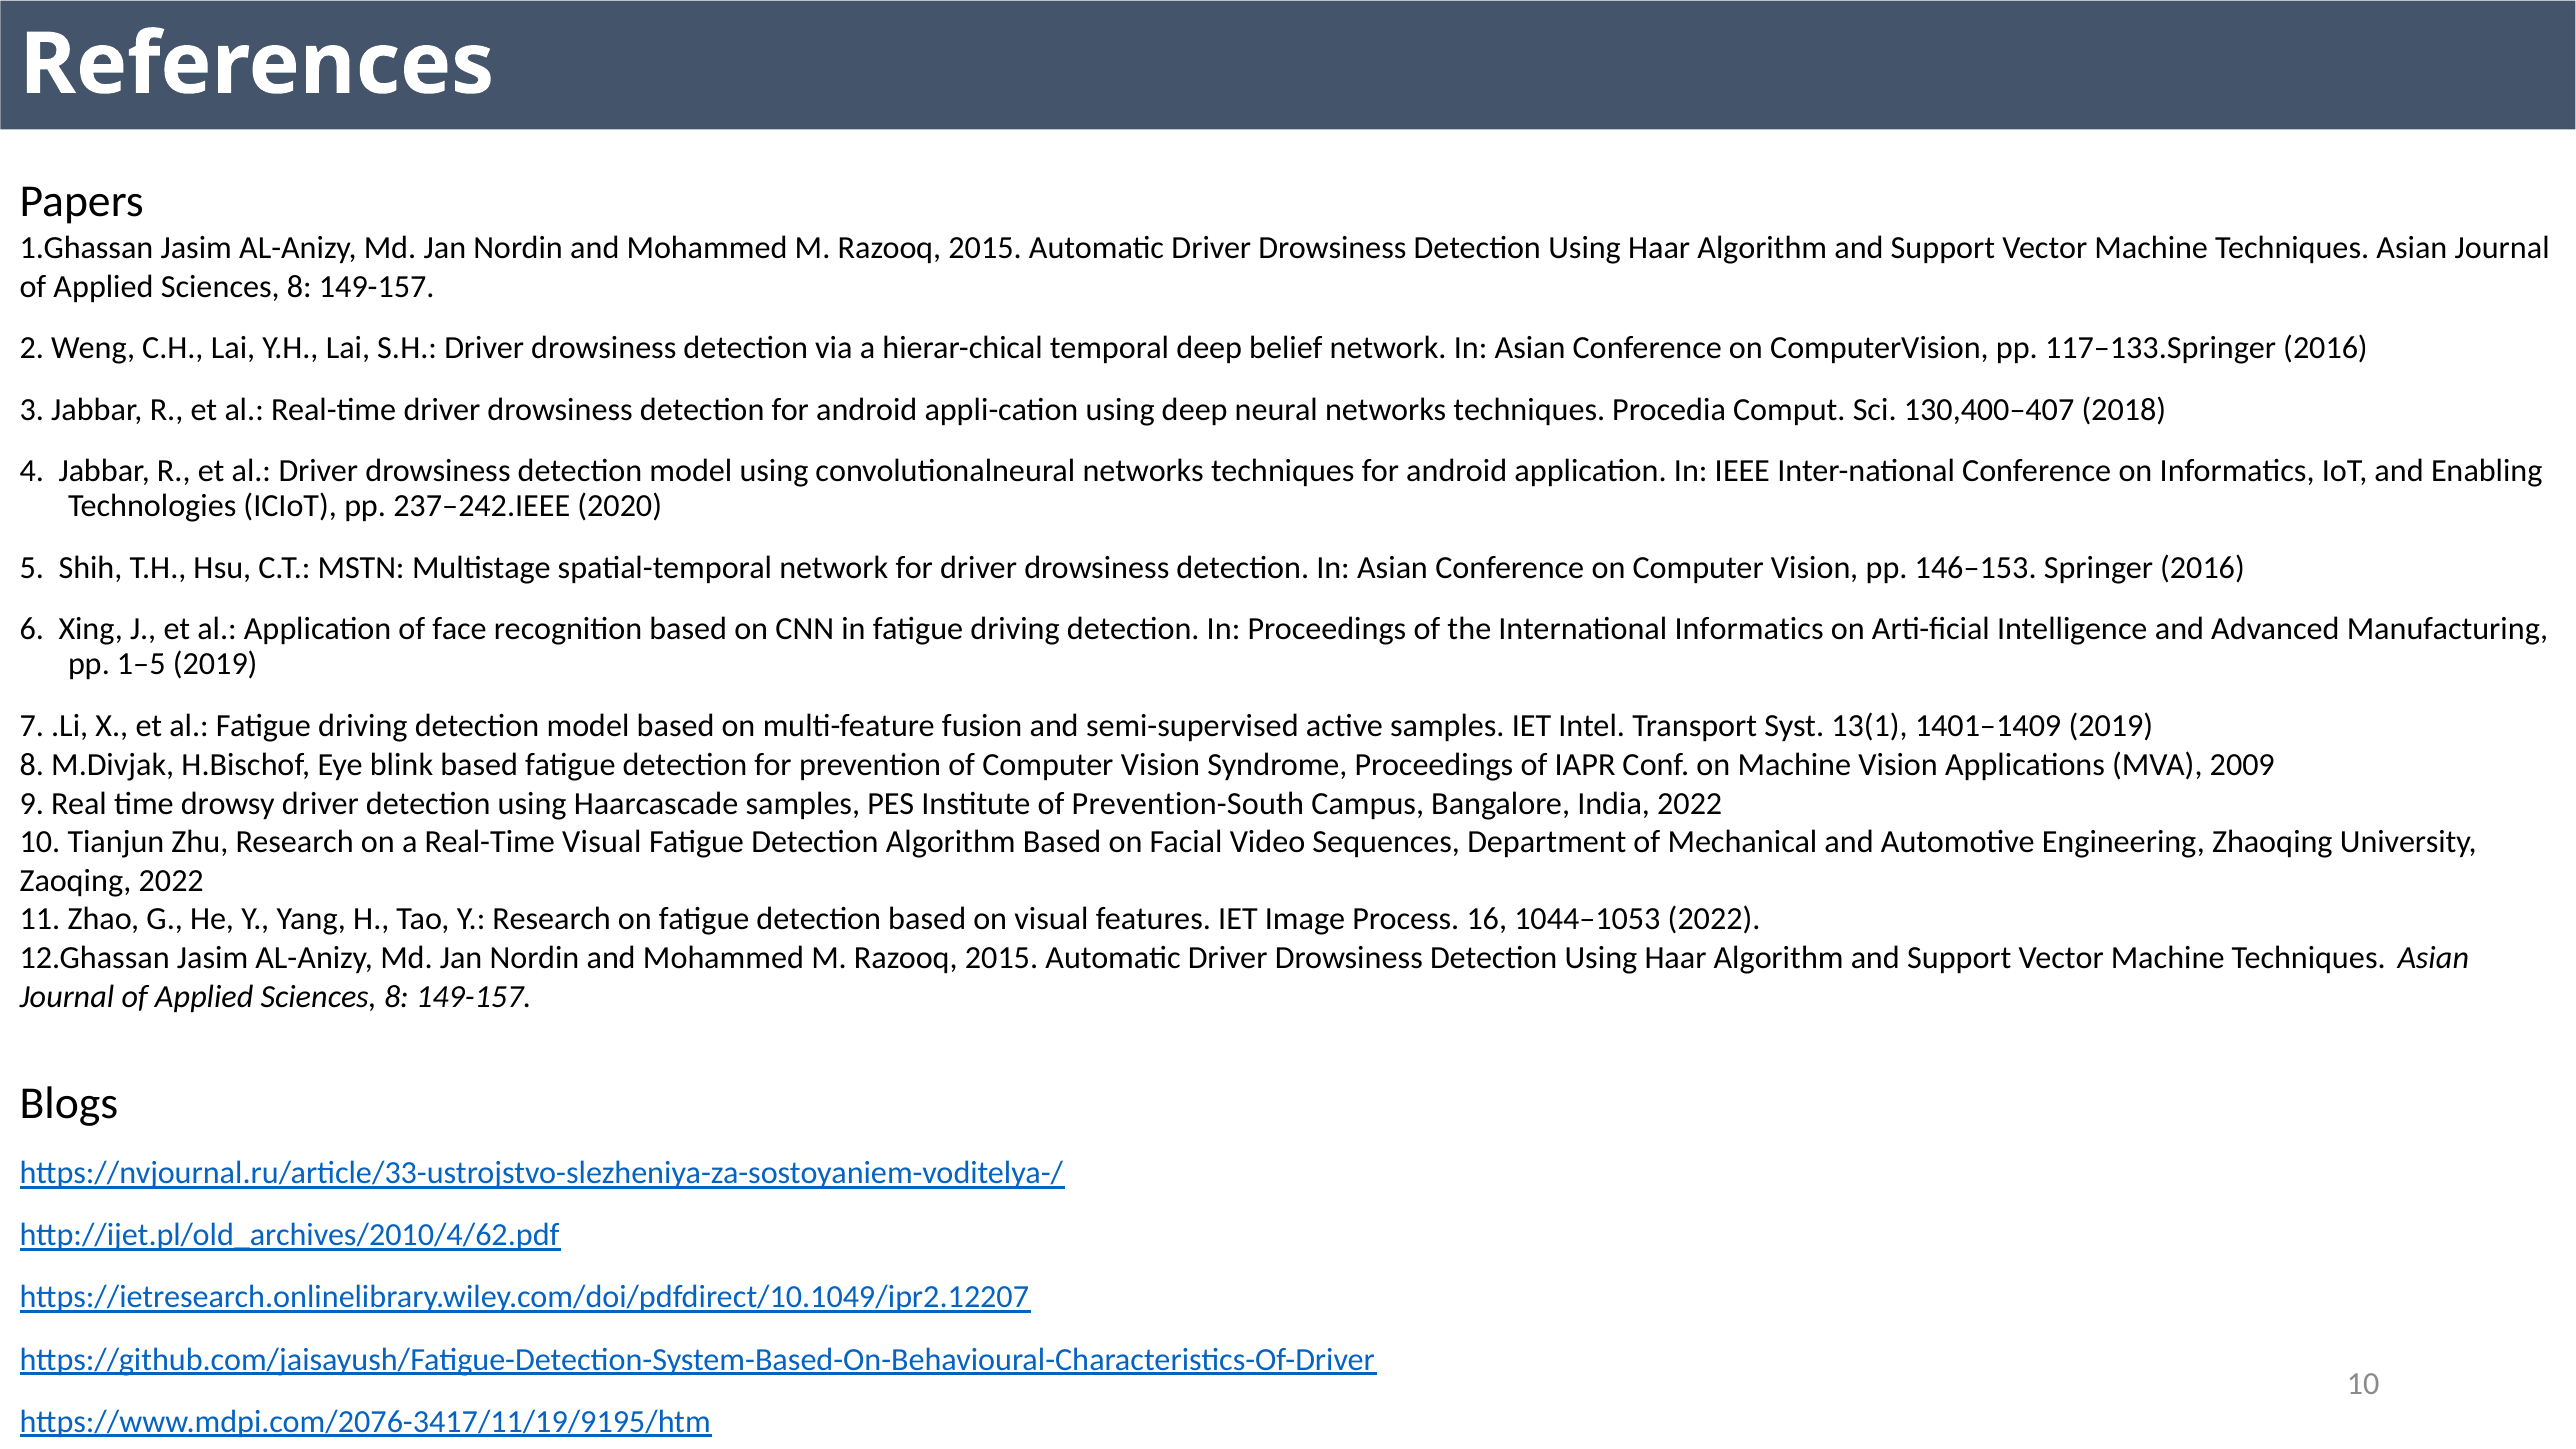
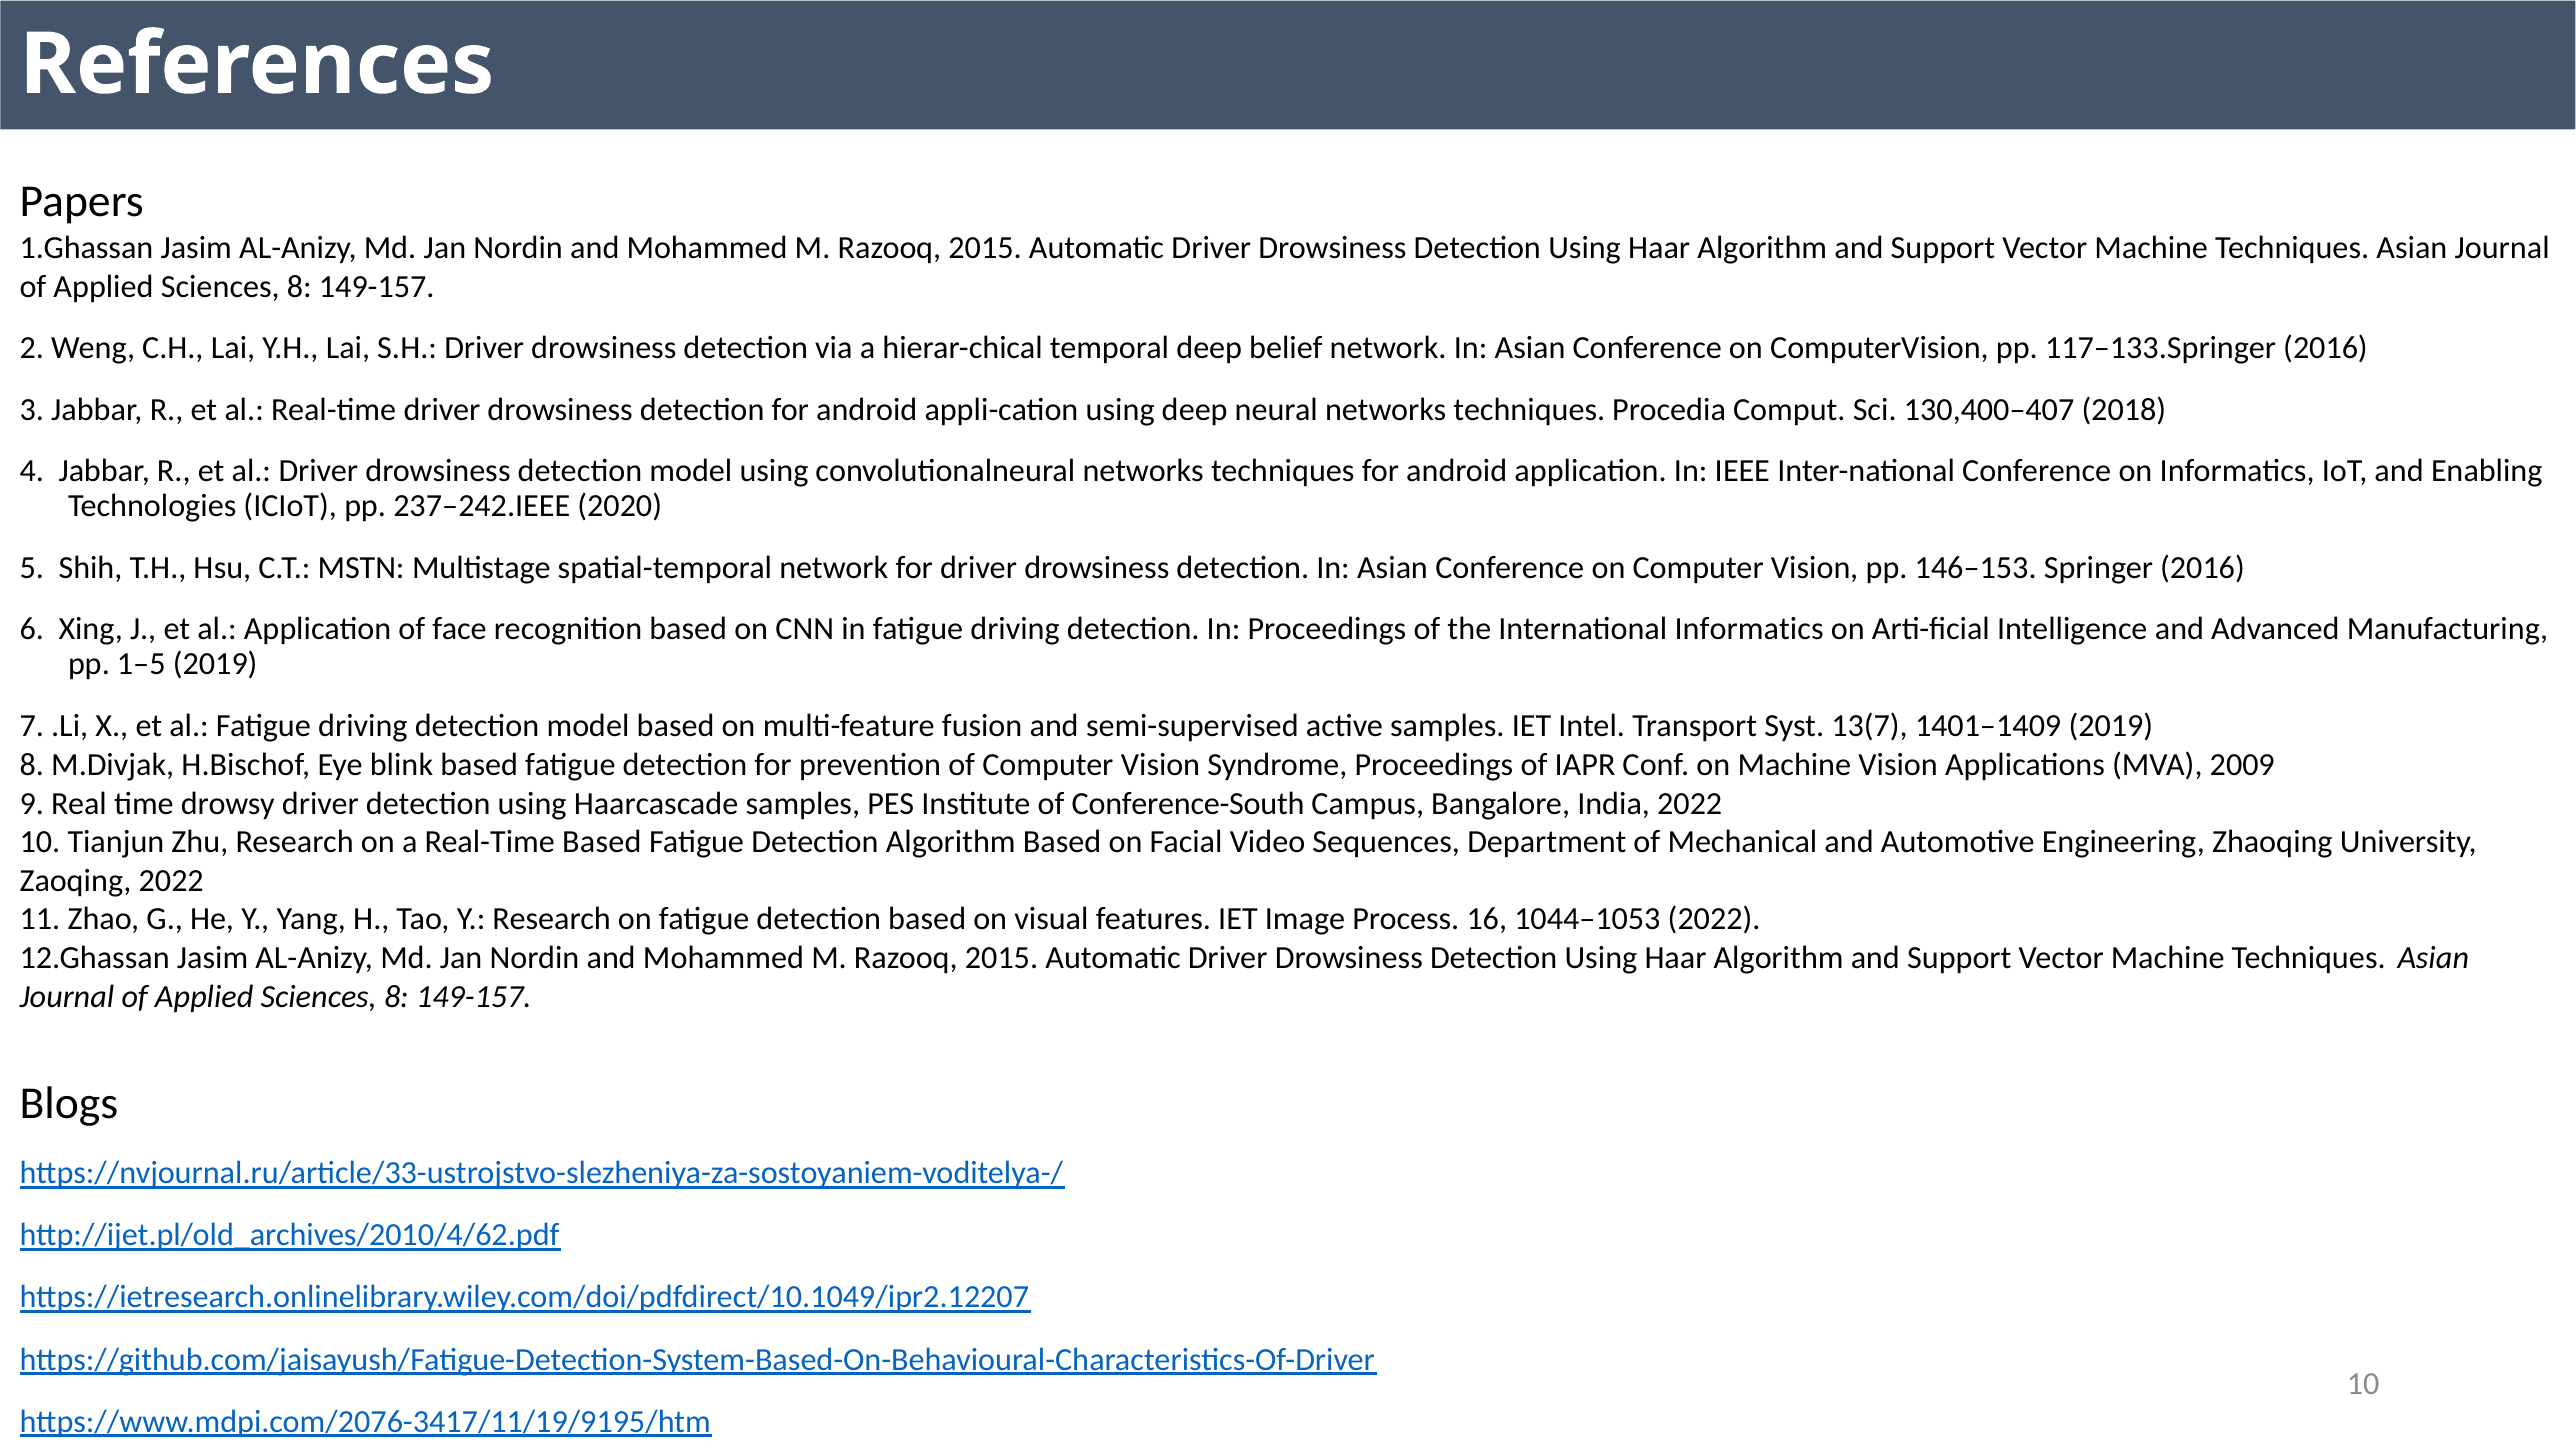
13(1: 13(1 -> 13(7 (1869, 726)
Prevention-South: Prevention-South -> Conference-South (1188, 803)
Real-Time Visual: Visual -> Based (602, 842)
